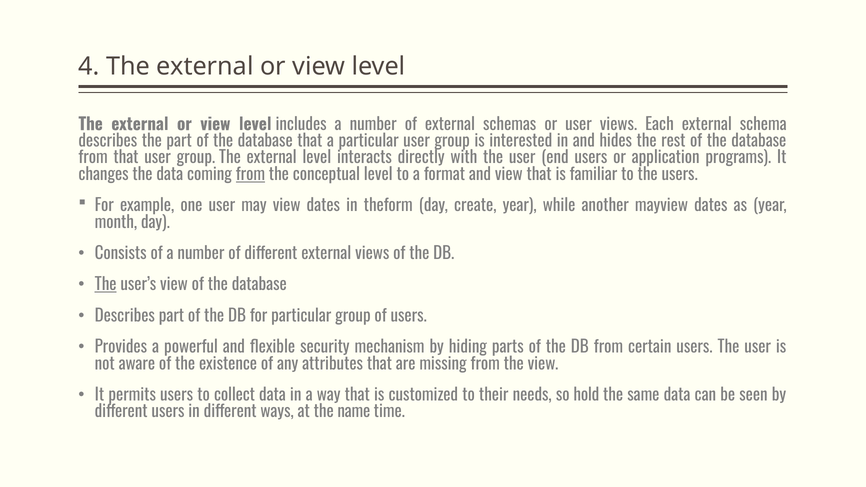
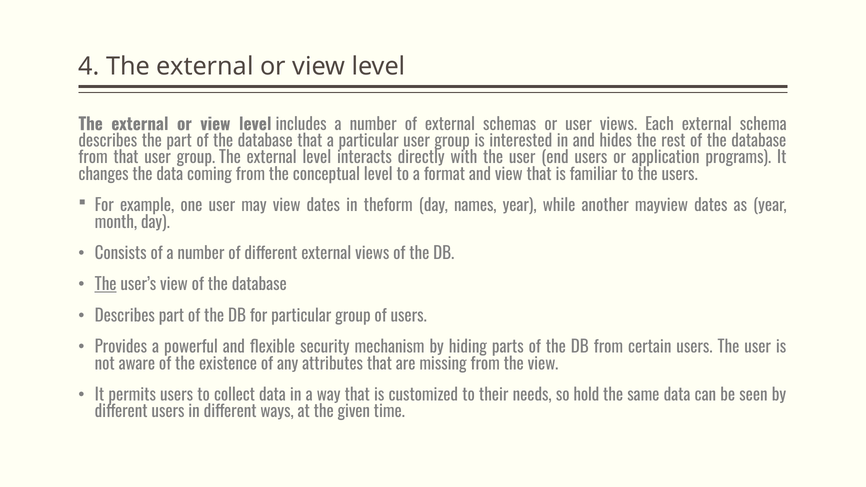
from underline: present -> none (250, 175)
create: create -> names (475, 206)
name: name -> given (354, 412)
